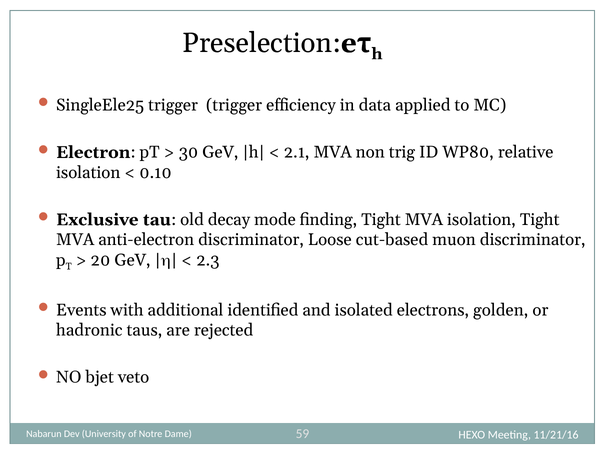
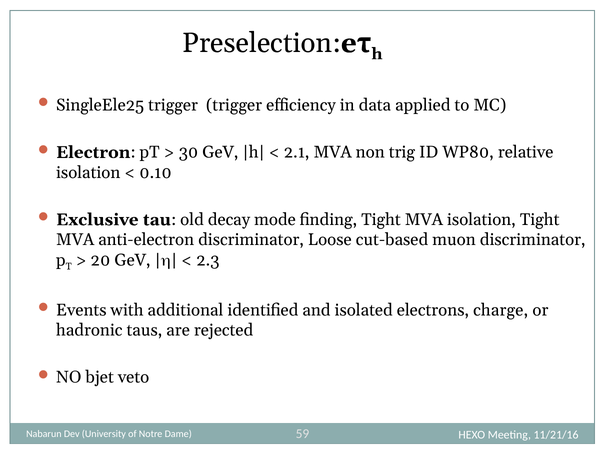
golden: golden -> charge (501, 310)
